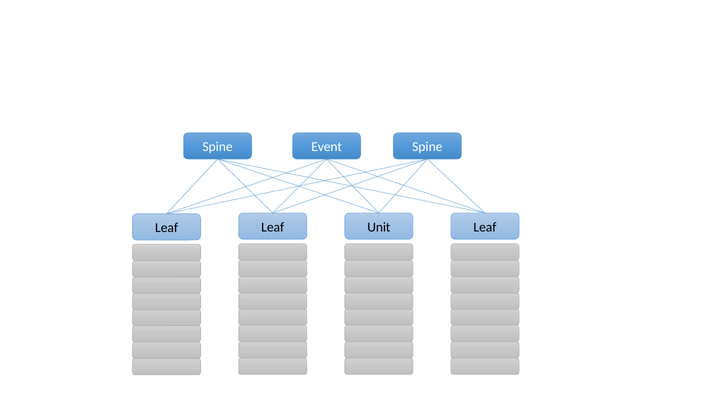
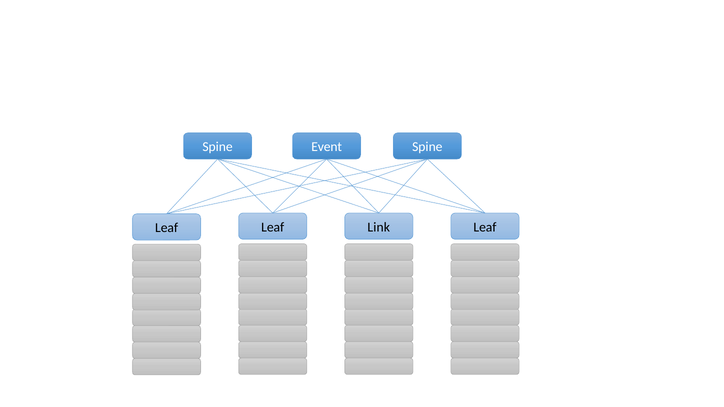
Unit: Unit -> Link (379, 227)
